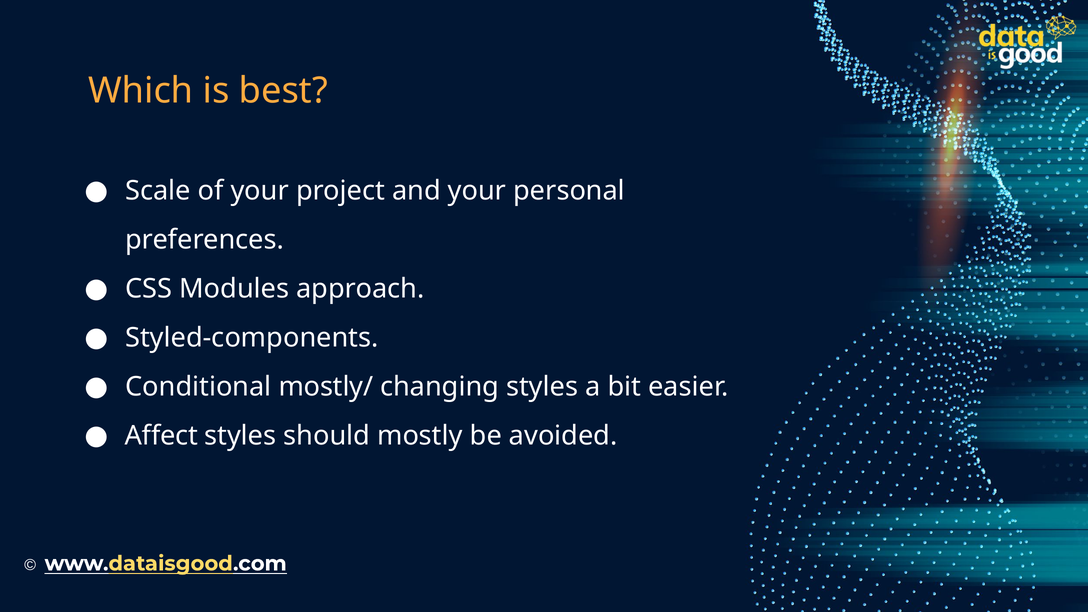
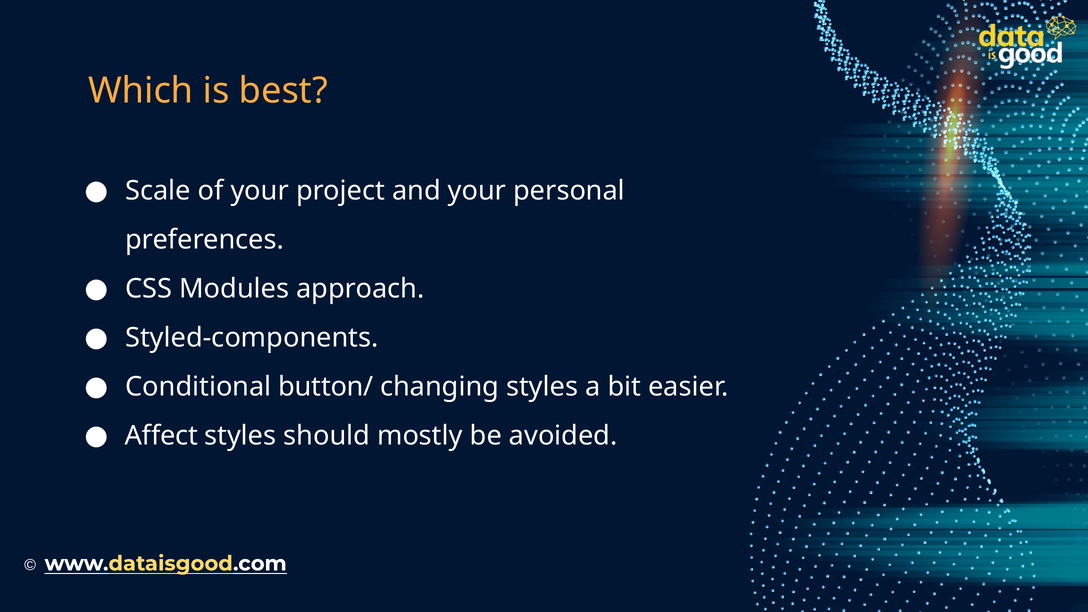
mostly/: mostly/ -> button/ (326, 387)
